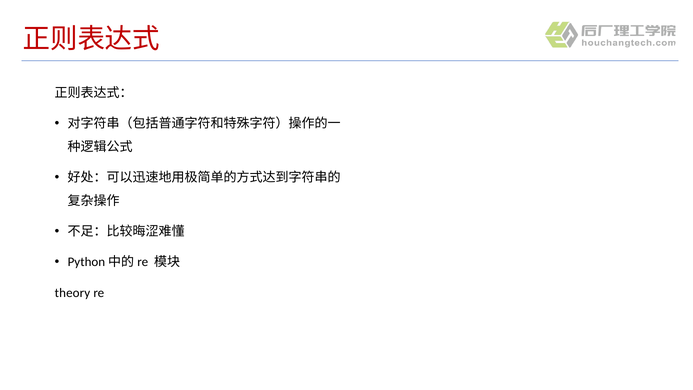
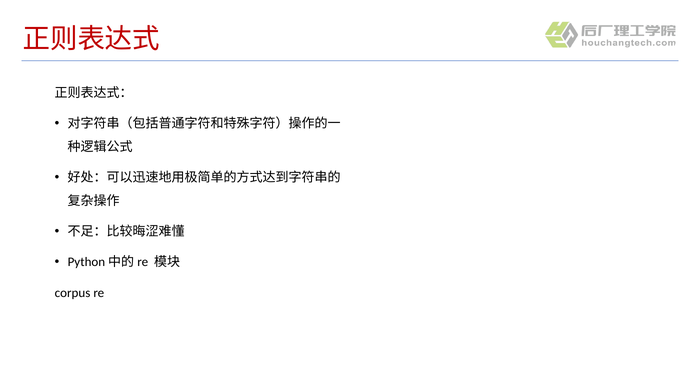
theory: theory -> corpus (73, 293)
